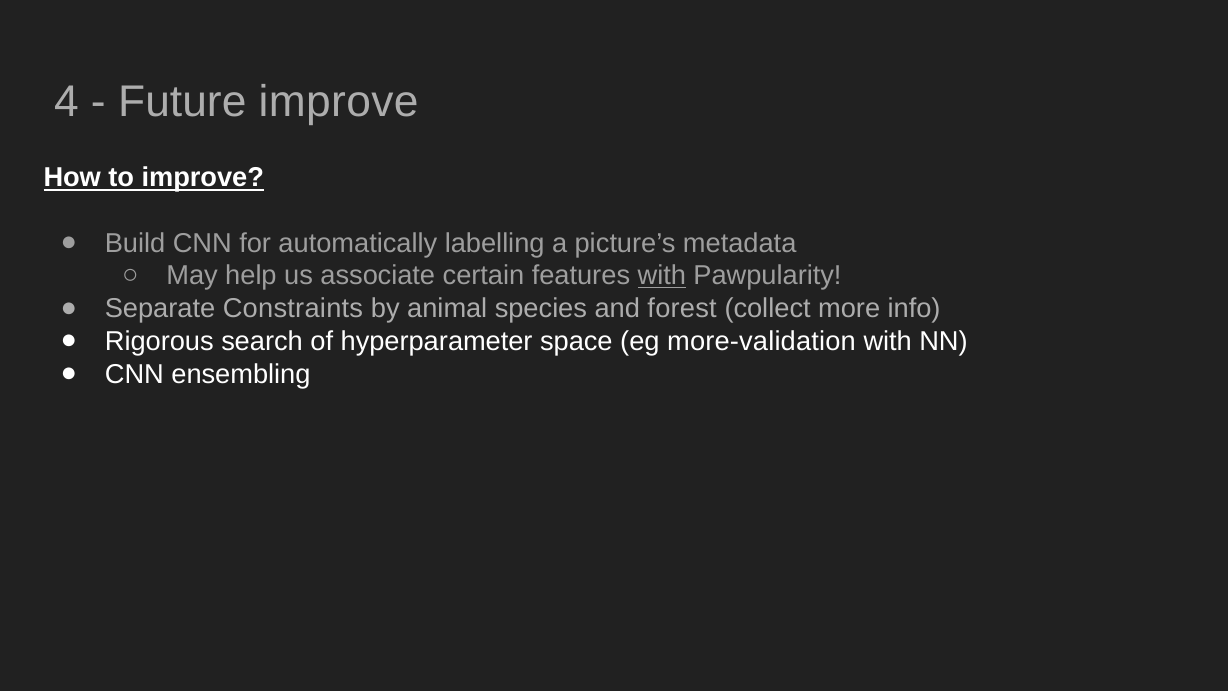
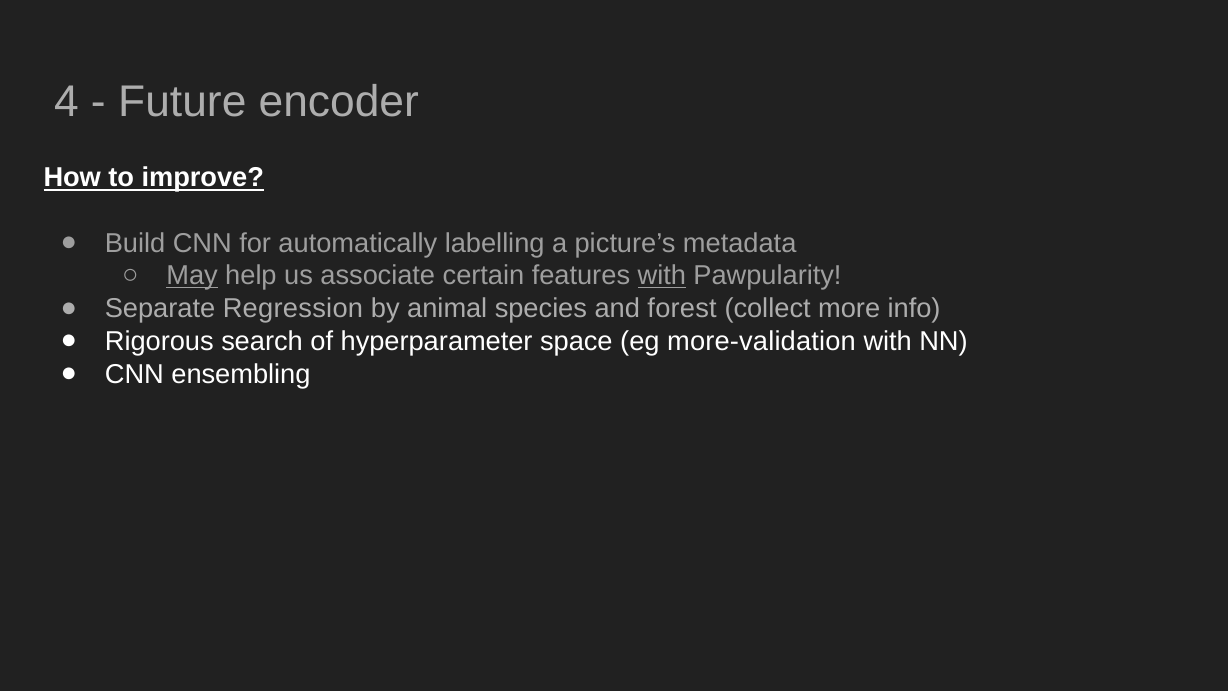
Future improve: improve -> encoder (339, 102)
May underline: none -> present (192, 276)
Constraints: Constraints -> Regression (293, 309)
